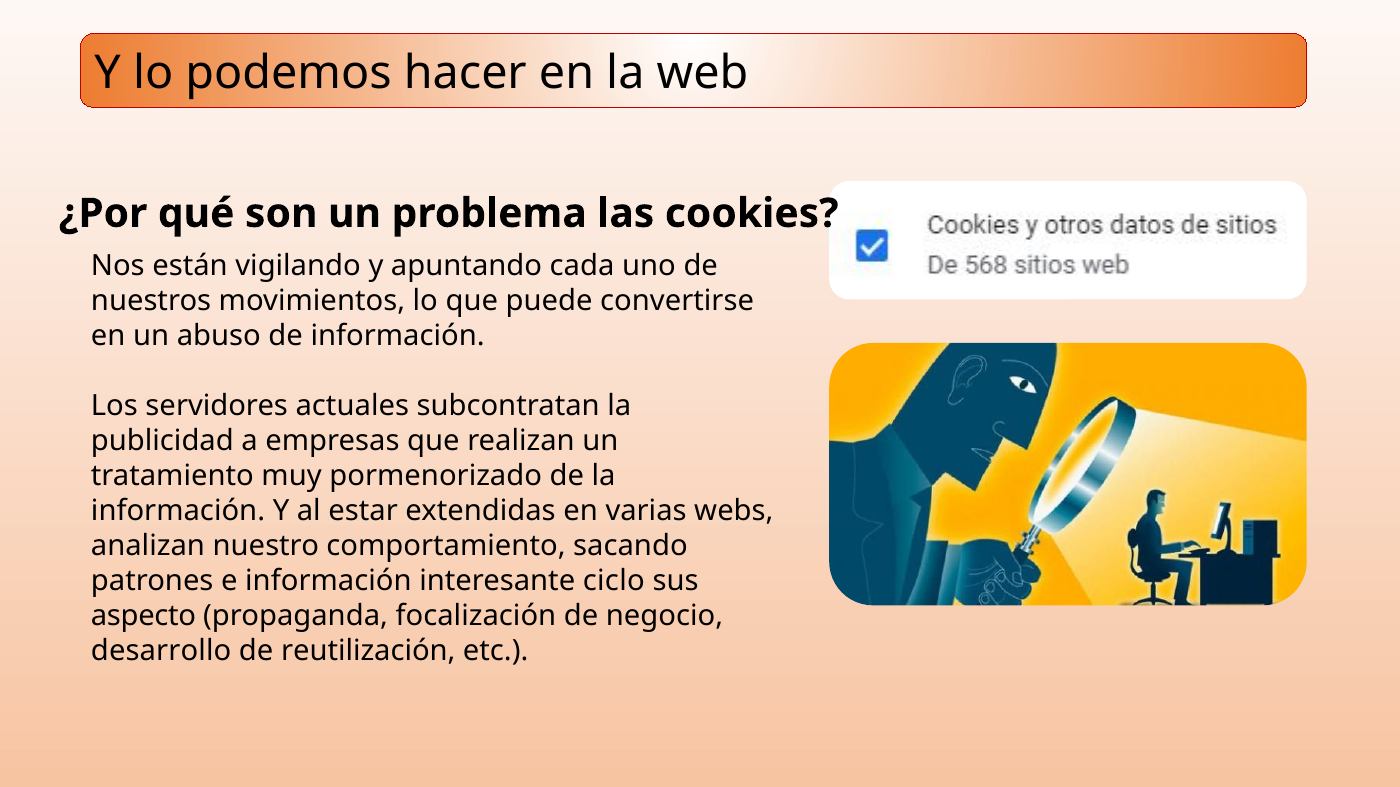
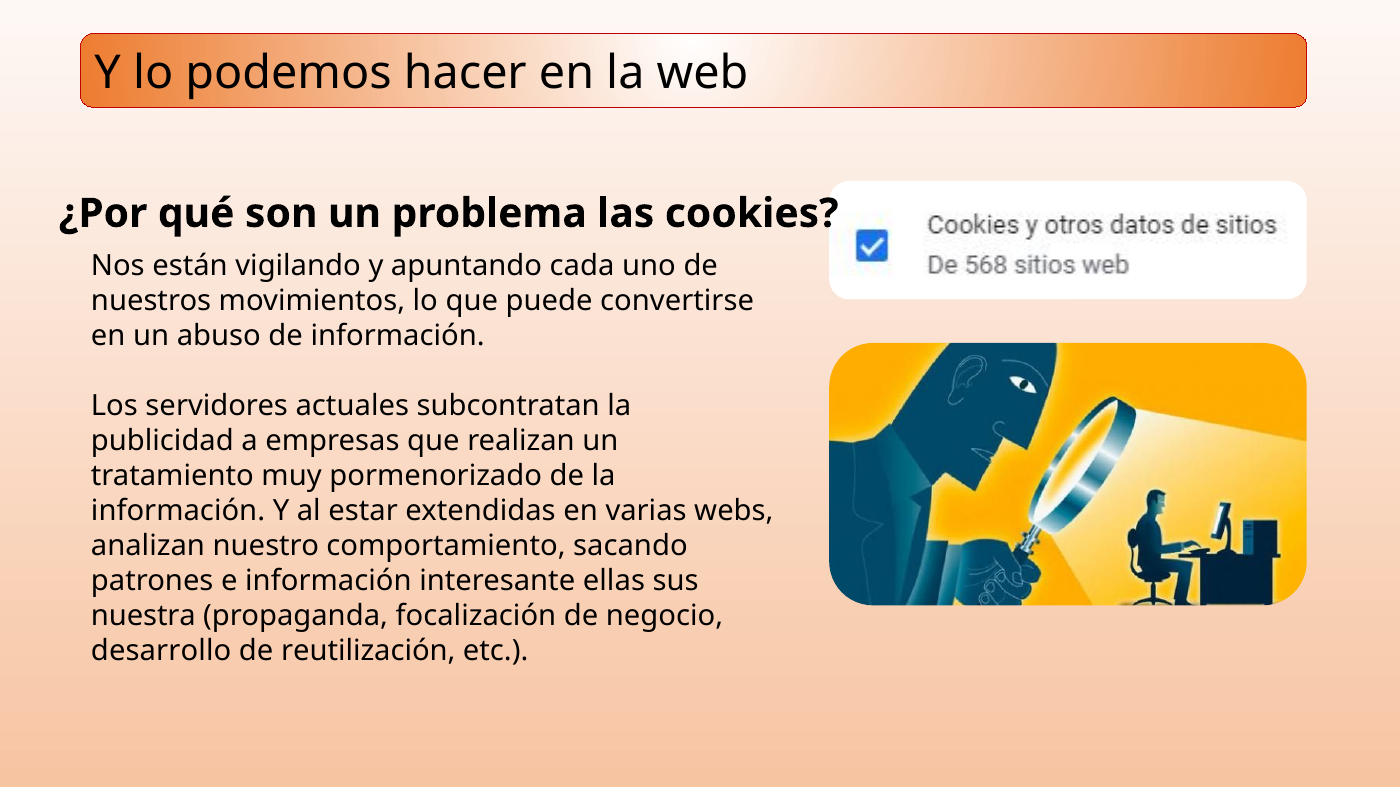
ciclo: ciclo -> ellas (614, 581)
aspecto: aspecto -> nuestra (143, 616)
